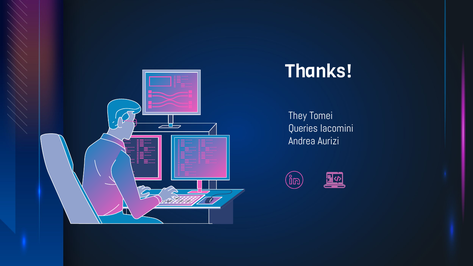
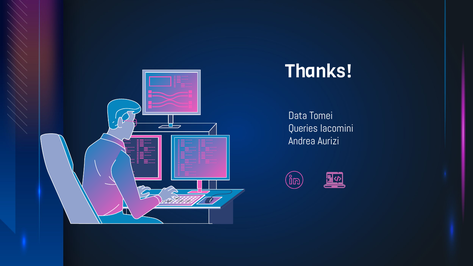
They: They -> Data (298, 116)
